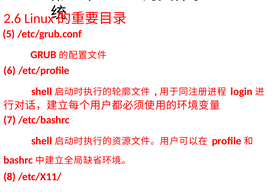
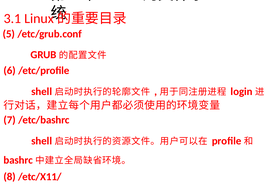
2.6: 2.6 -> 3.1 (12, 19)
